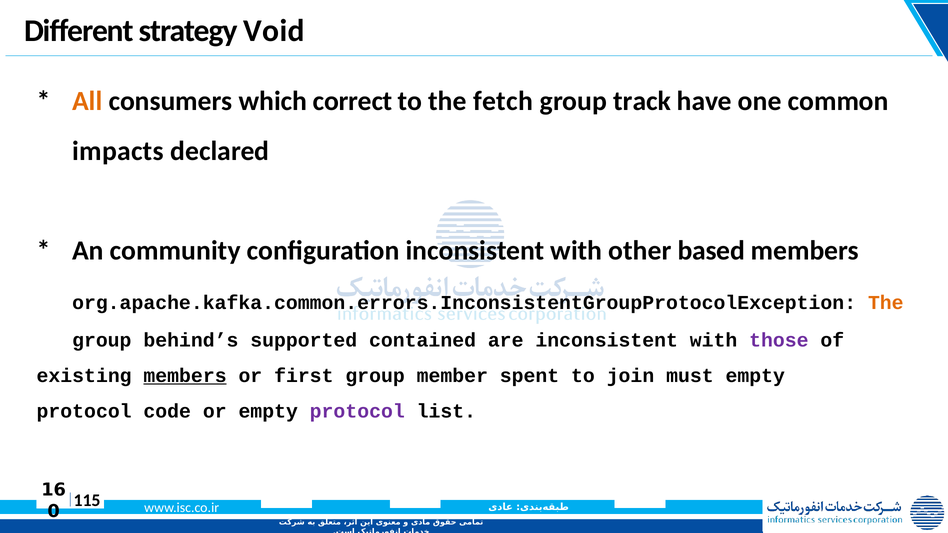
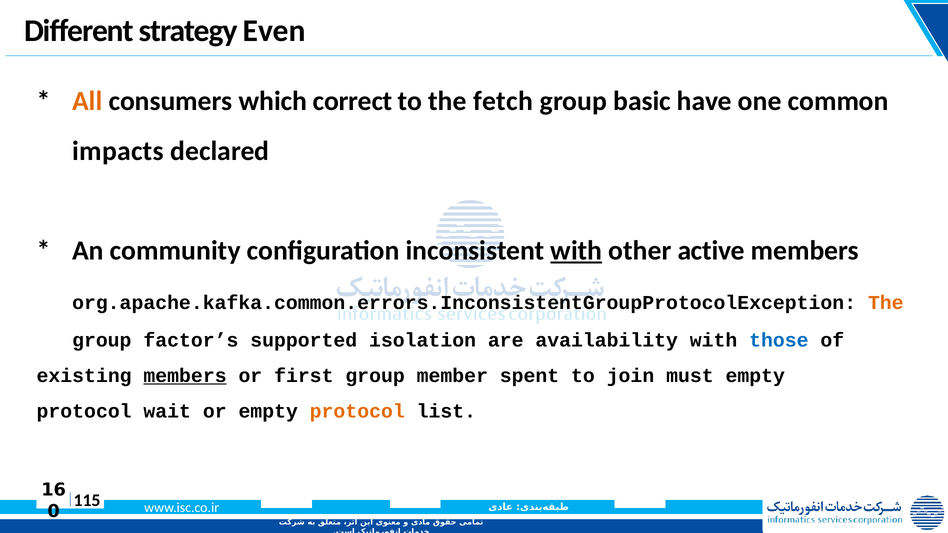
Void: Void -> Even (274, 31)
track: track -> basic (642, 101)
with underline: none -> present (576, 251)
based: based -> active (711, 251)
behind’s: behind’s -> factor’s (191, 340)
contained: contained -> isolation (423, 340)
are inconsistent: inconsistent -> availability (607, 340)
those colour: purple -> blue (779, 340)
code: code -> wait (167, 411)
protocol colour: purple -> orange (357, 411)
